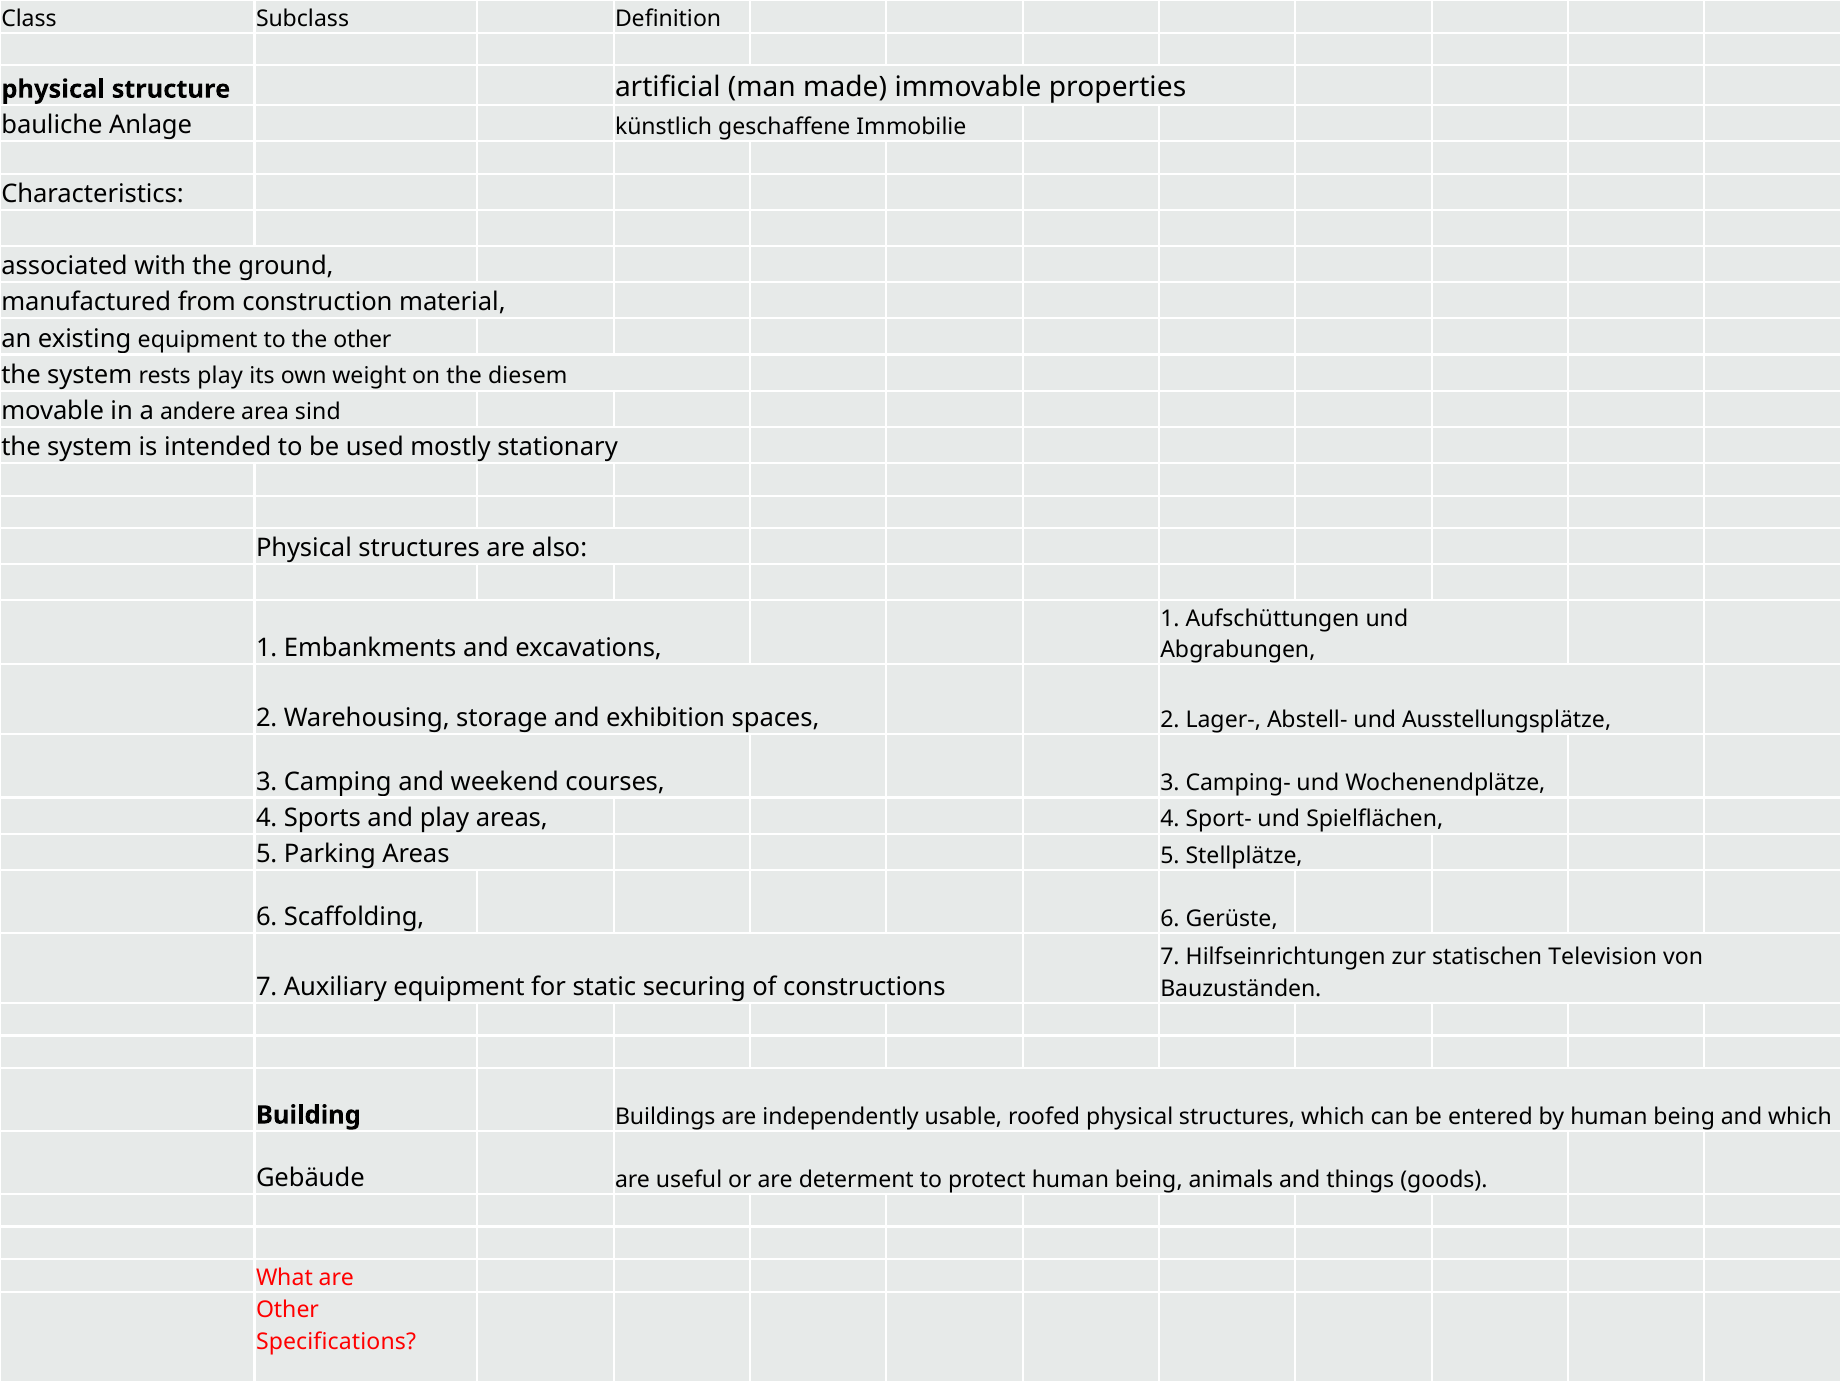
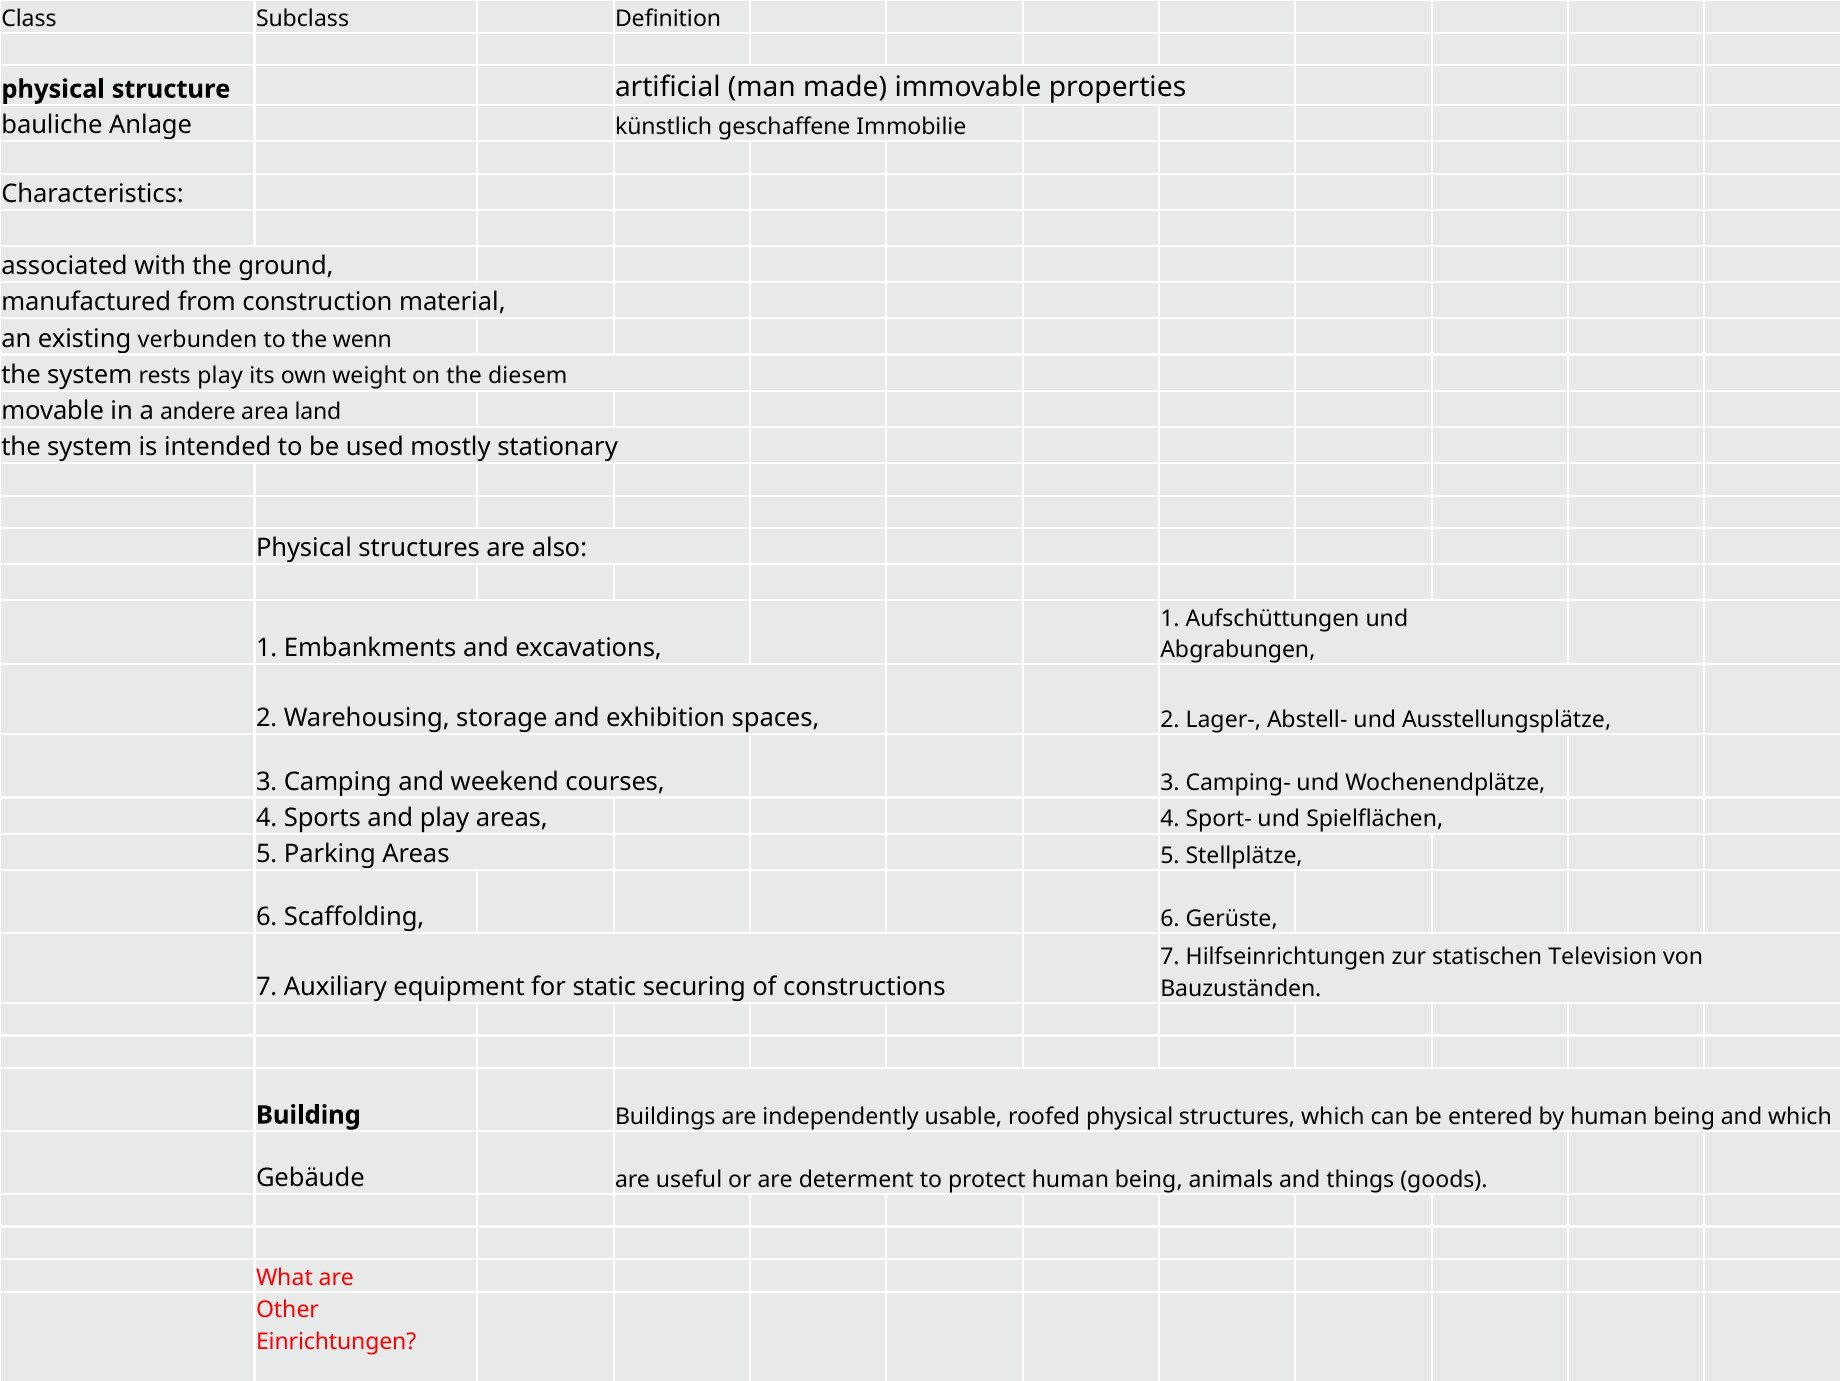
equipment: equipment -> verbunden (198, 340)
the other: other -> wenn (362, 340)
sind: sind -> land (318, 412)
Specifications: Specifications -> Einrichtungen (336, 1341)
